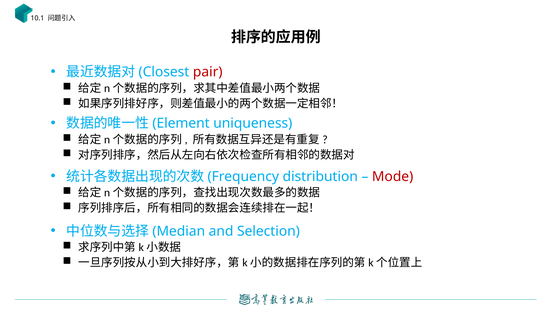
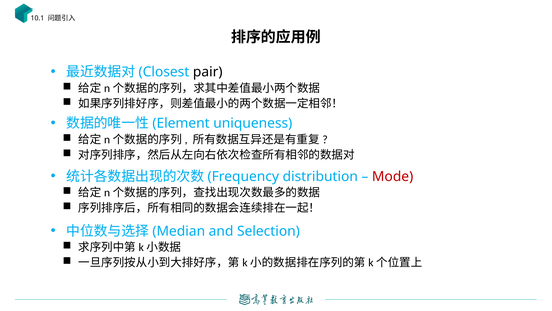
pair colour: red -> black (208, 72)
